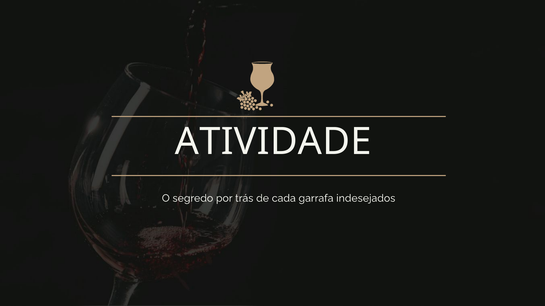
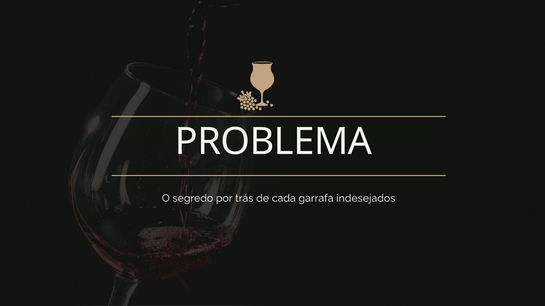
ATIVIDADE: ATIVIDADE -> PROBLEMA (274, 142)
